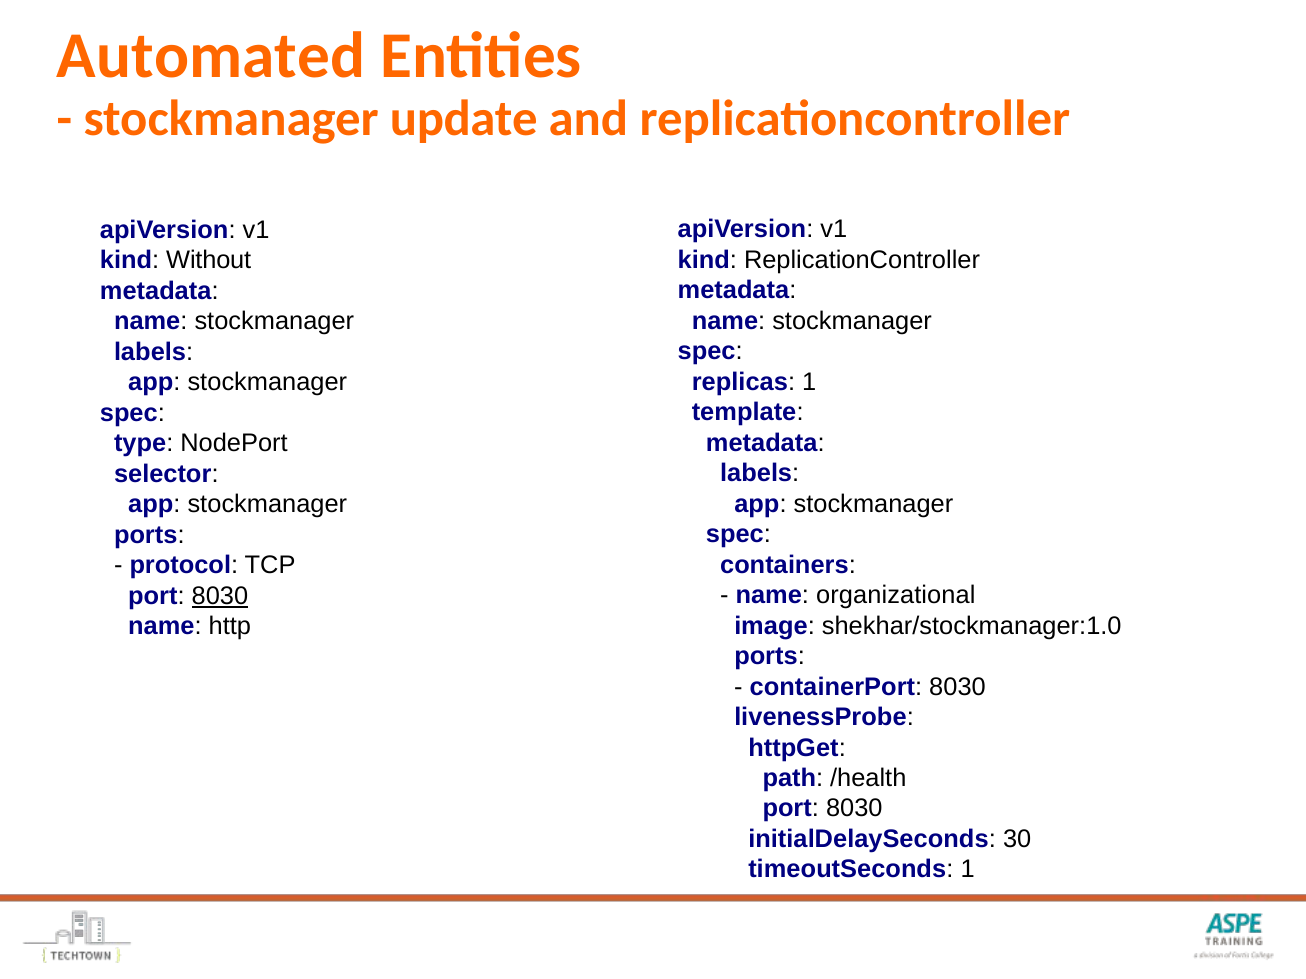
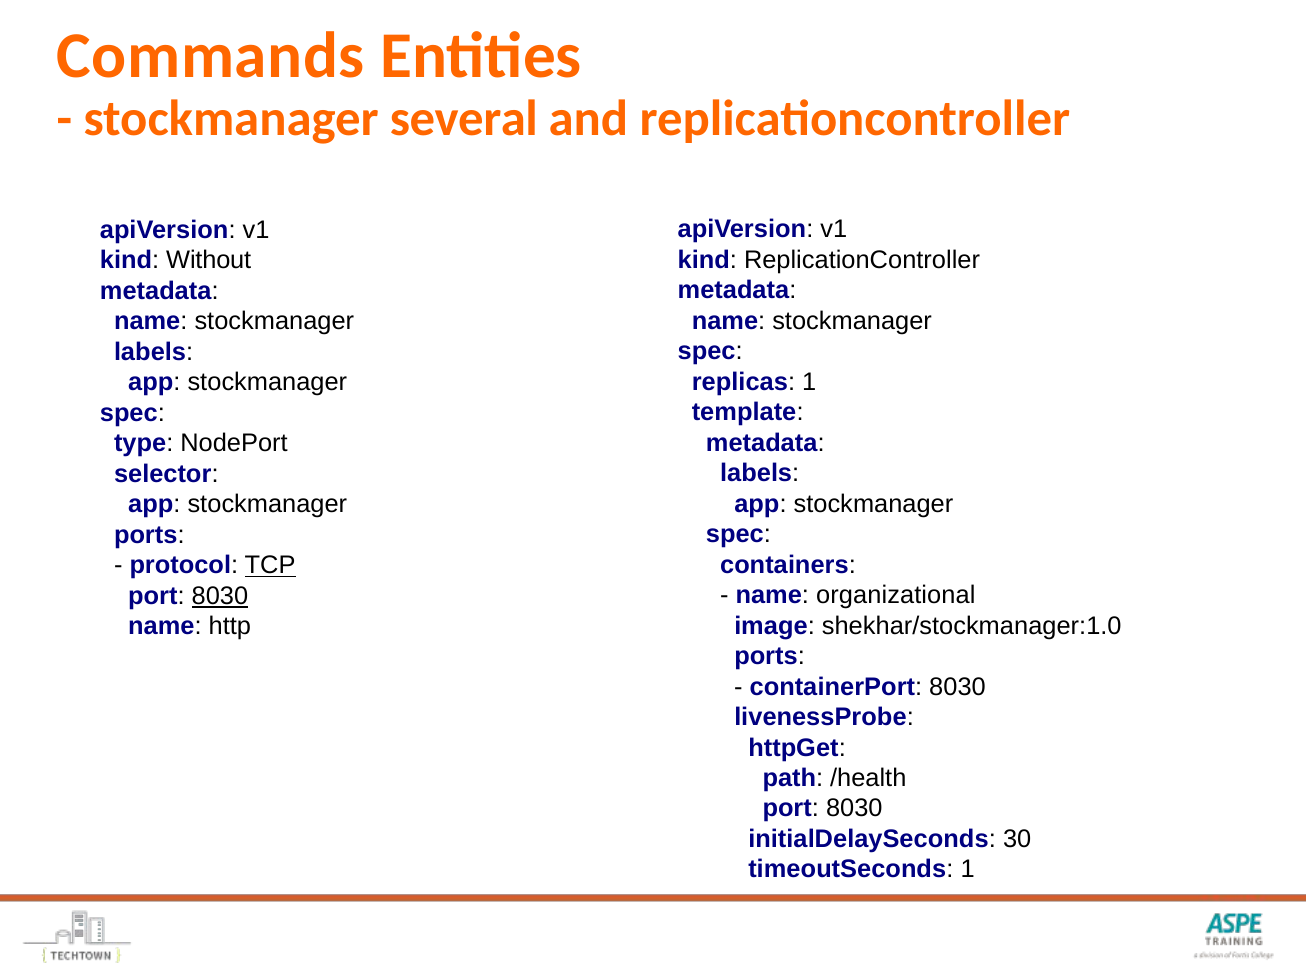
Automated: Automated -> Commands (211, 56)
update: update -> several (464, 119)
TCP underline: none -> present (270, 566)
